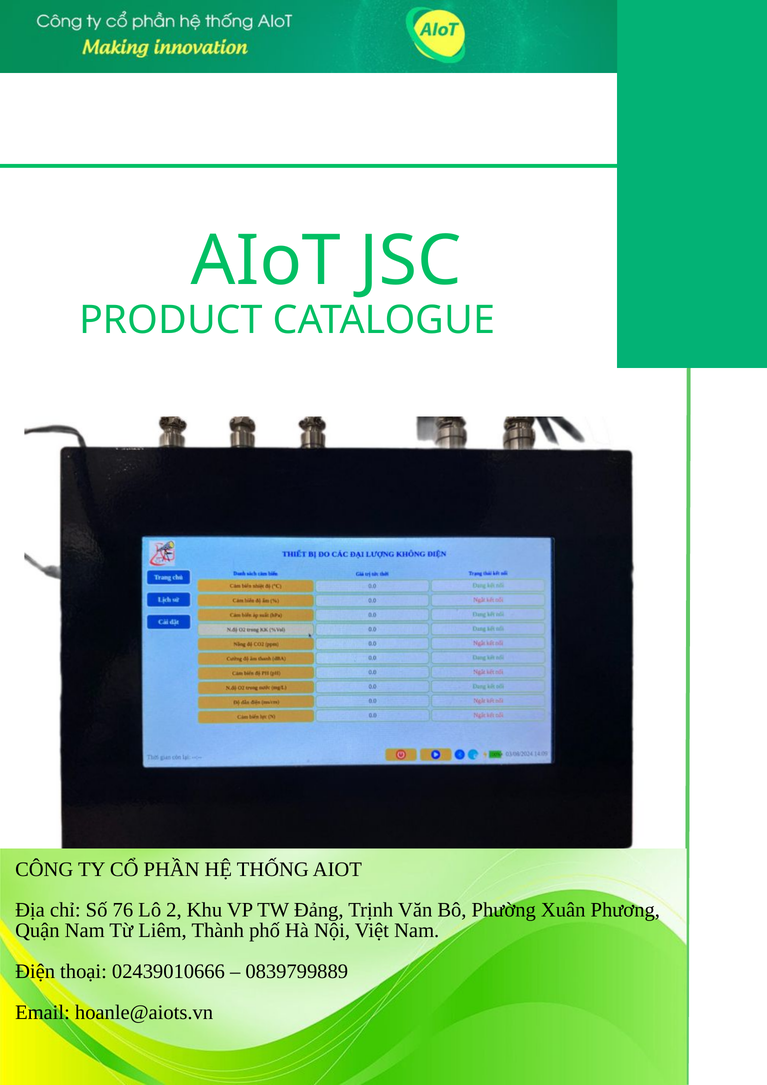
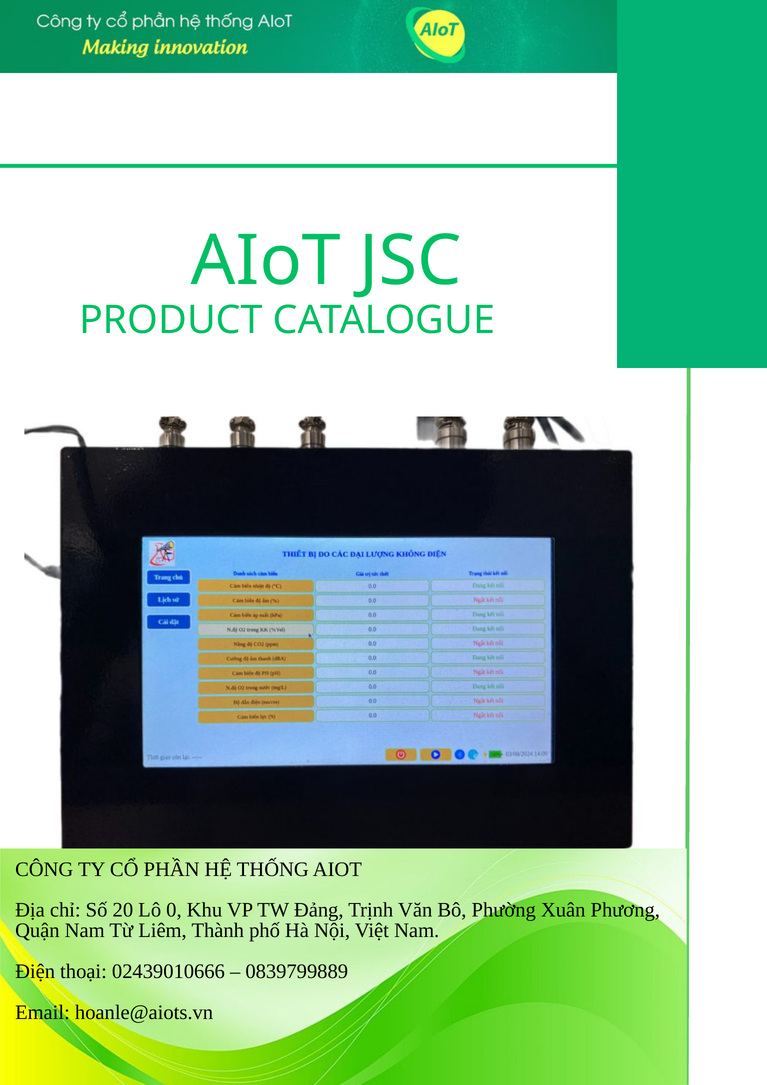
76: 76 -> 20 (123, 911)
2: 2 -> 0 (174, 911)
